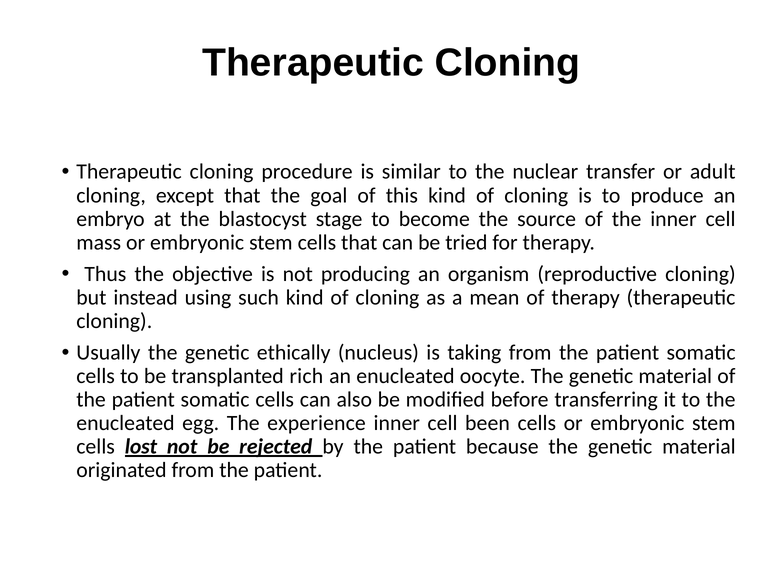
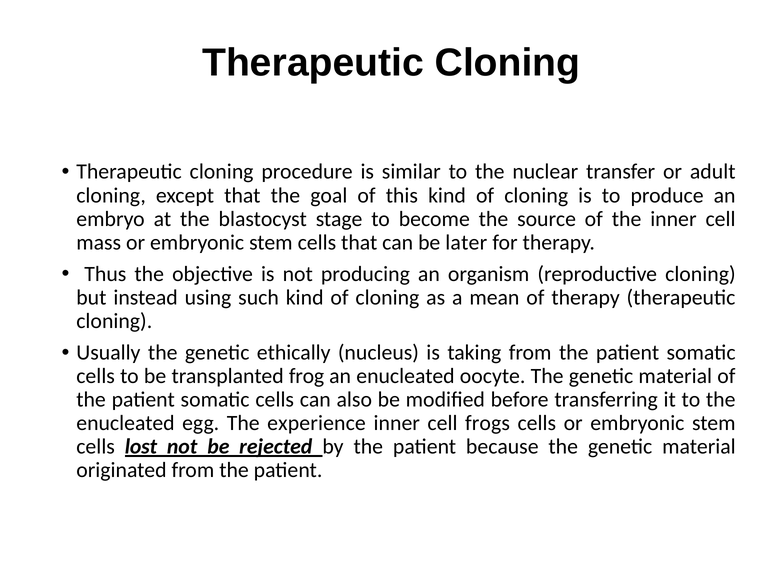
tried: tried -> later (466, 242)
rich: rich -> frog (307, 376)
been: been -> frogs (487, 423)
